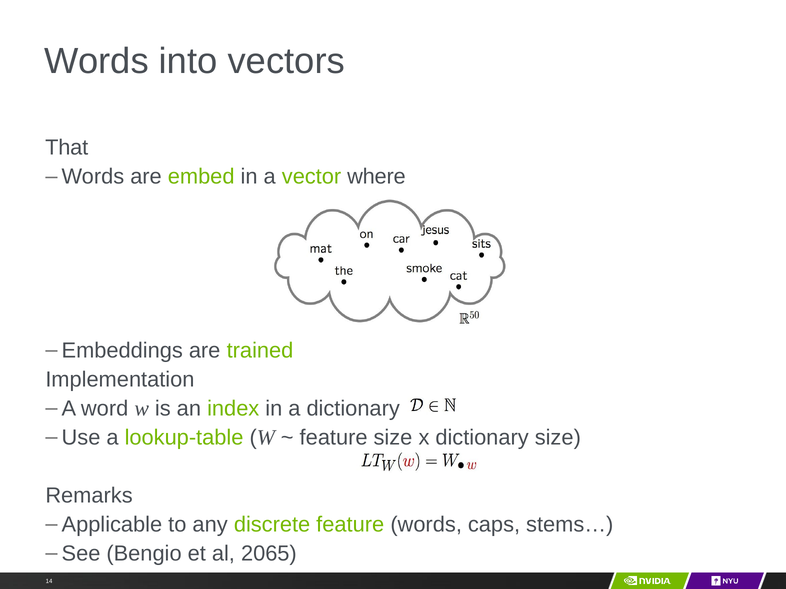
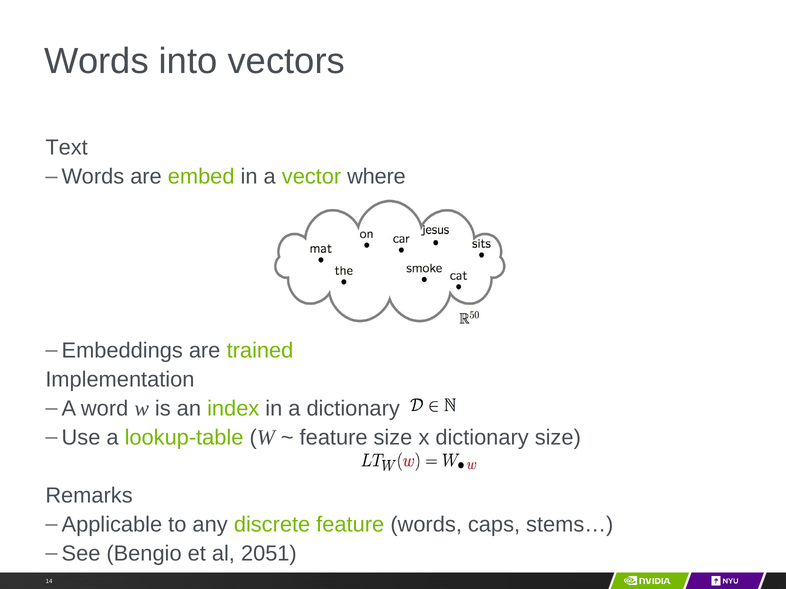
That: That -> Text (67, 148)
2065: 2065 -> 2051 (269, 554)
